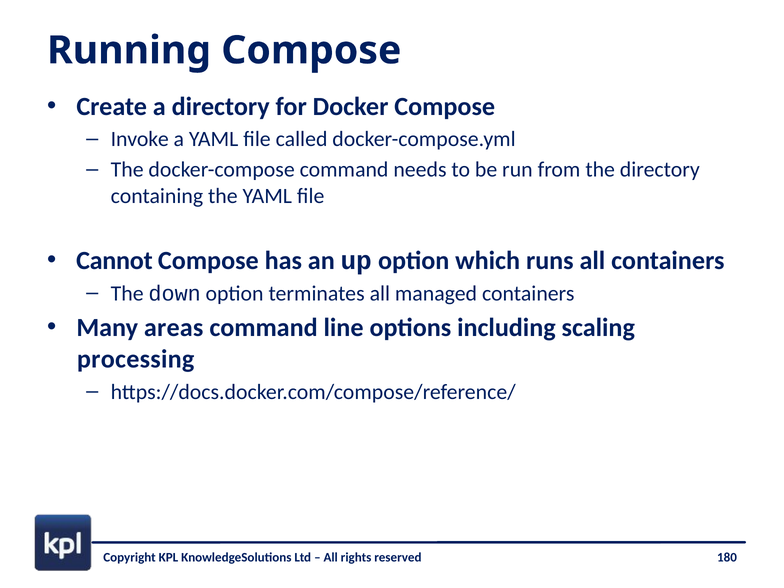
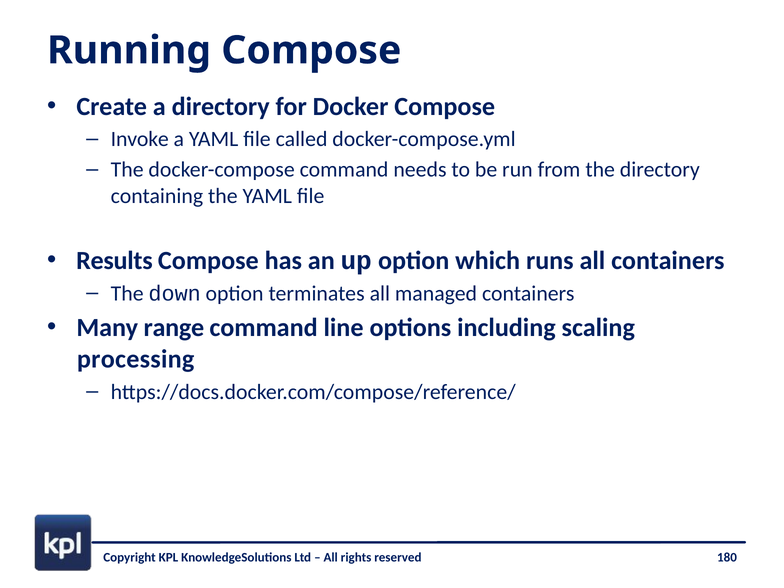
Cannot: Cannot -> Results (114, 261)
areas: areas -> range (174, 328)
